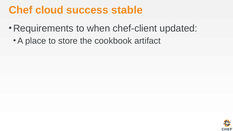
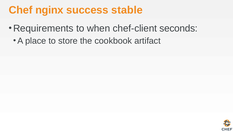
cloud: cloud -> nginx (49, 10)
updated: updated -> seconds (179, 28)
